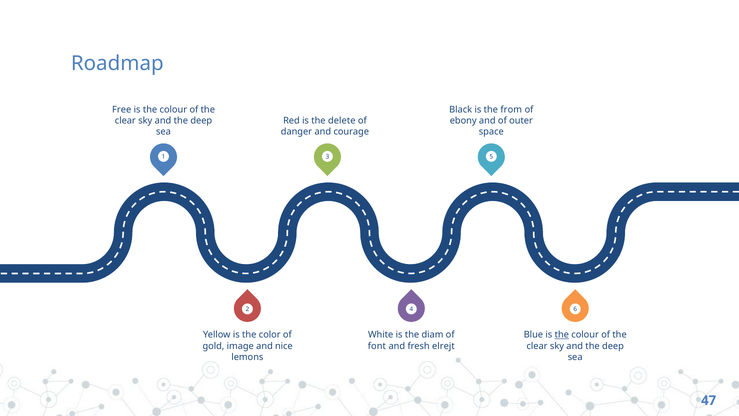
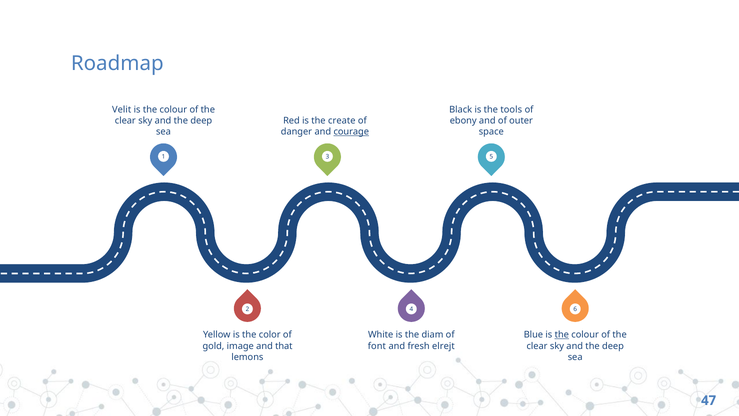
Free: Free -> Velit (122, 109)
from: from -> tools (511, 109)
delete: delete -> create (342, 120)
courage underline: none -> present (351, 132)
nice: nice -> that (284, 346)
